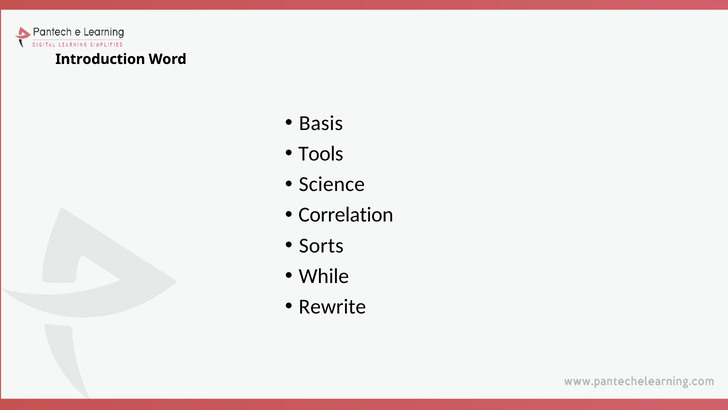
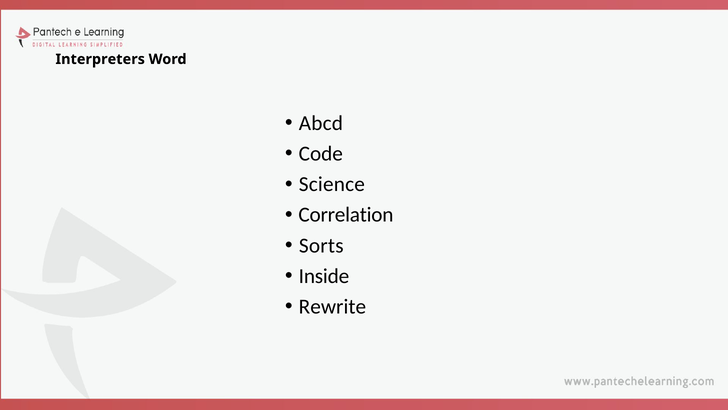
Introduction: Introduction -> Interpreters (100, 59)
Basis: Basis -> Abcd (321, 123)
Tools: Tools -> Code (321, 154)
While: While -> Inside (324, 276)
